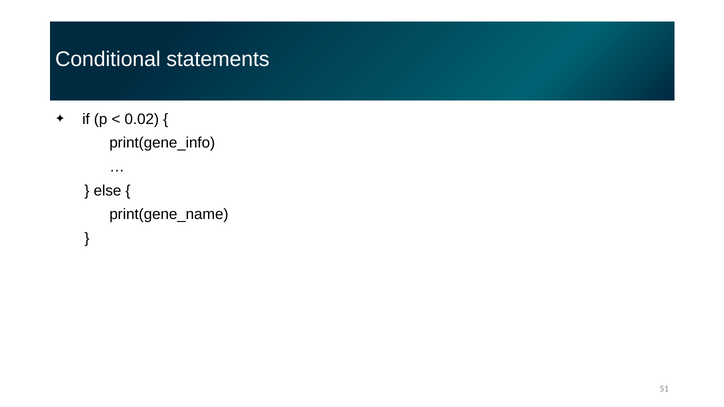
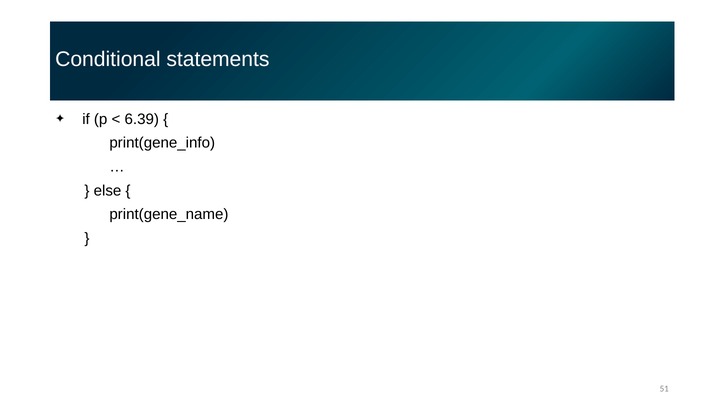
0.02: 0.02 -> 6.39 (142, 119)
